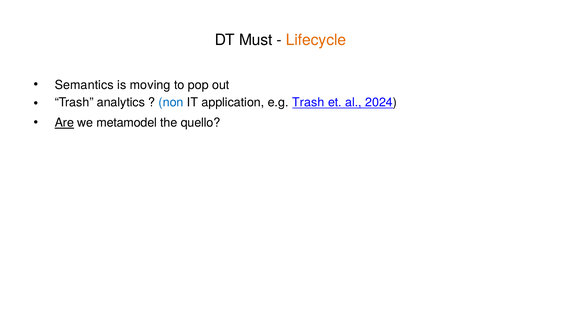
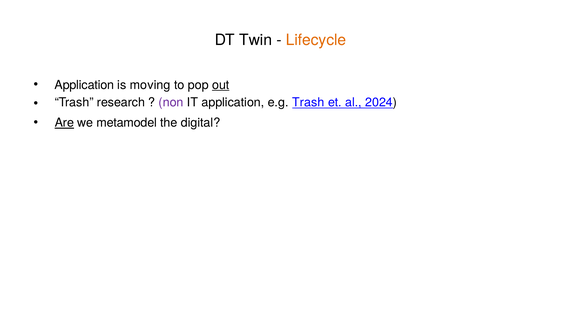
Must: Must -> Twin (256, 40)
Semantics: Semantics -> Application (84, 85)
out underline: none -> present (221, 85)
analytics: analytics -> research (121, 102)
non colour: blue -> purple (171, 102)
quello: quello -> digital (201, 123)
